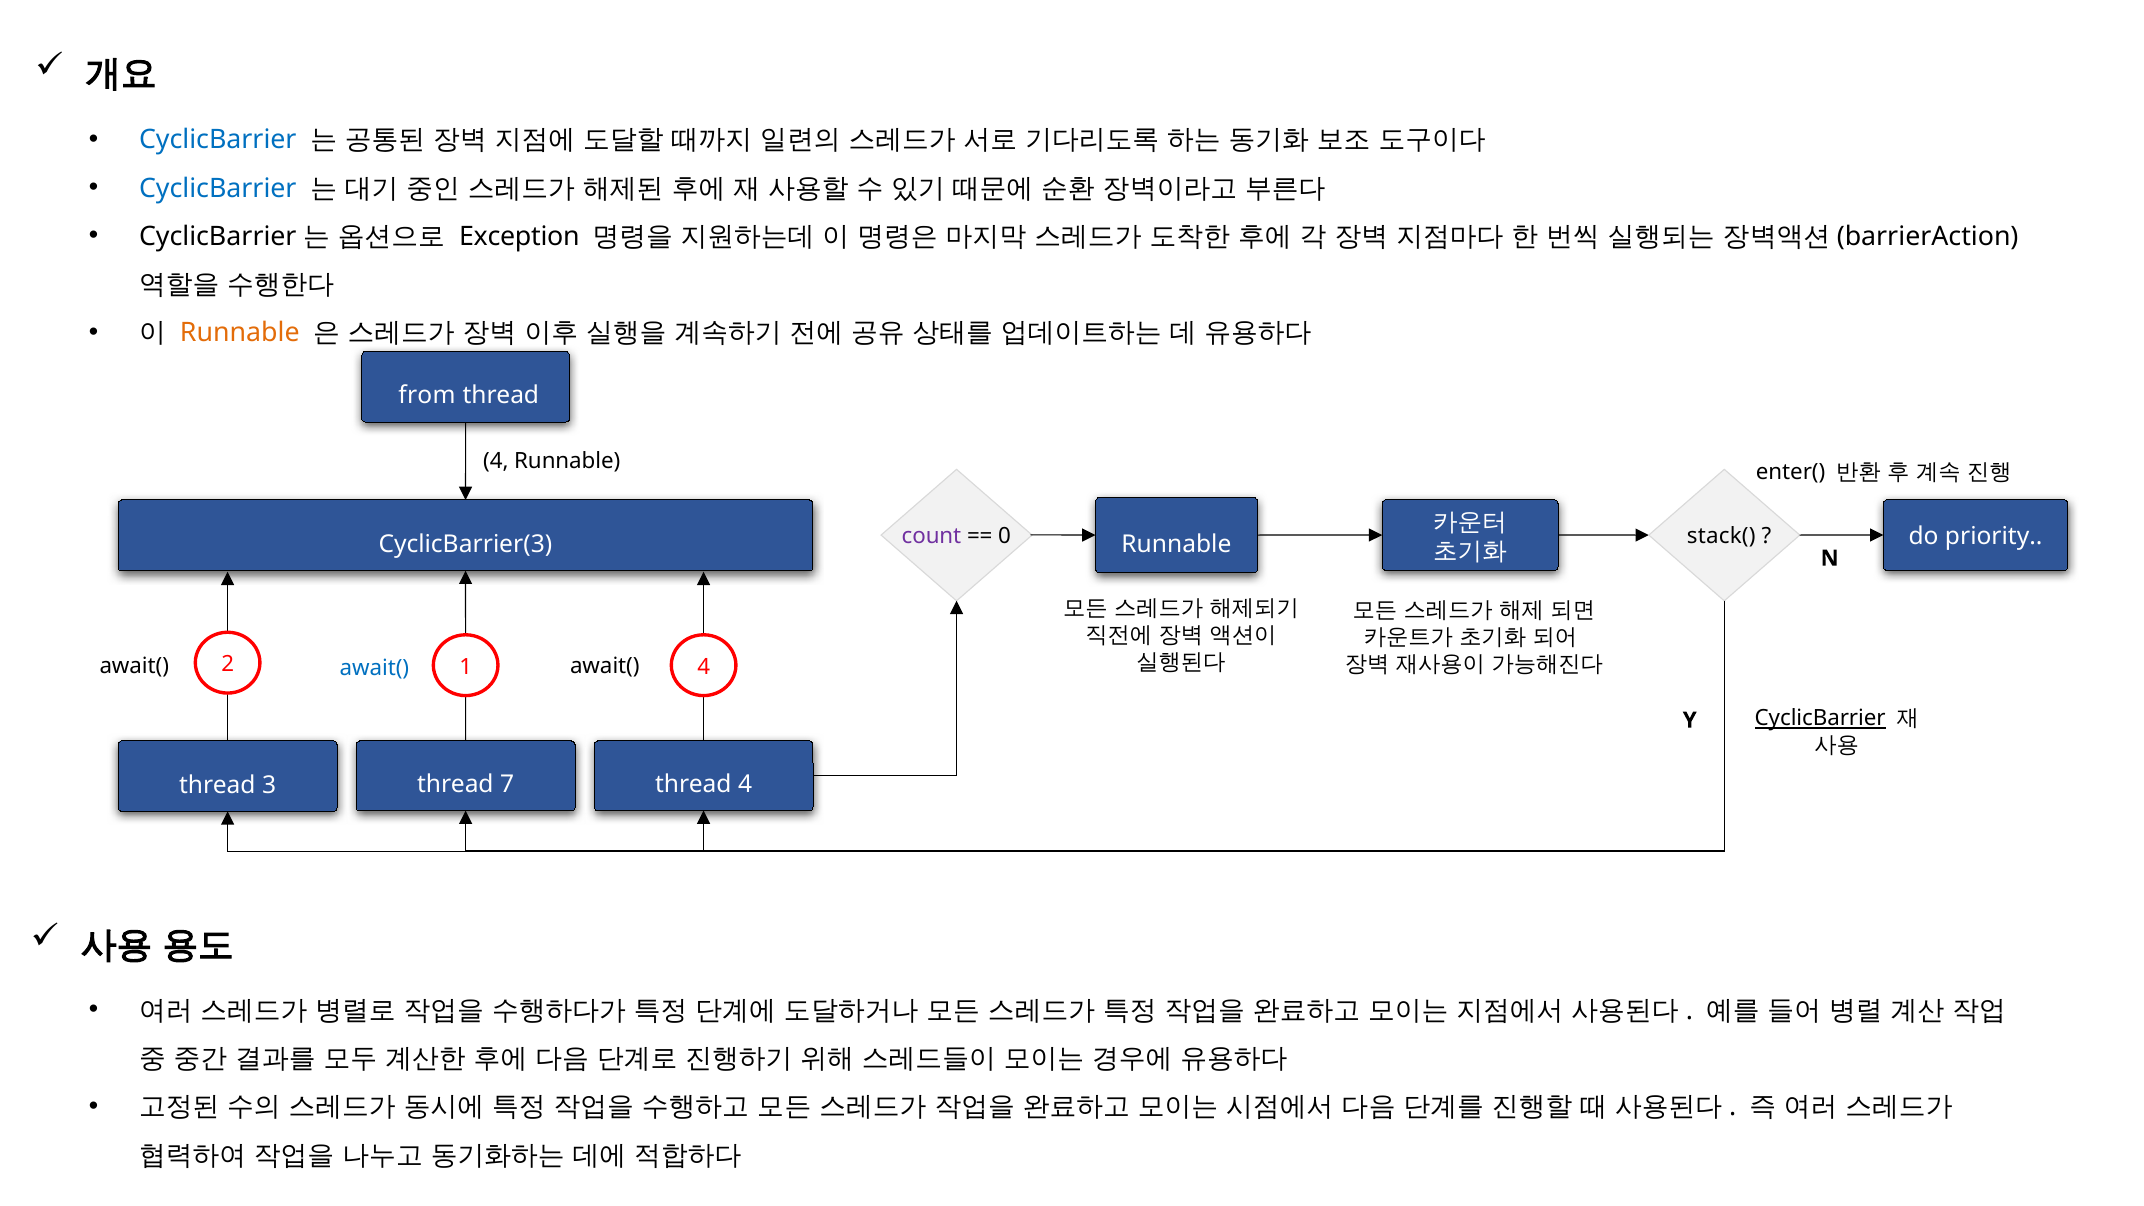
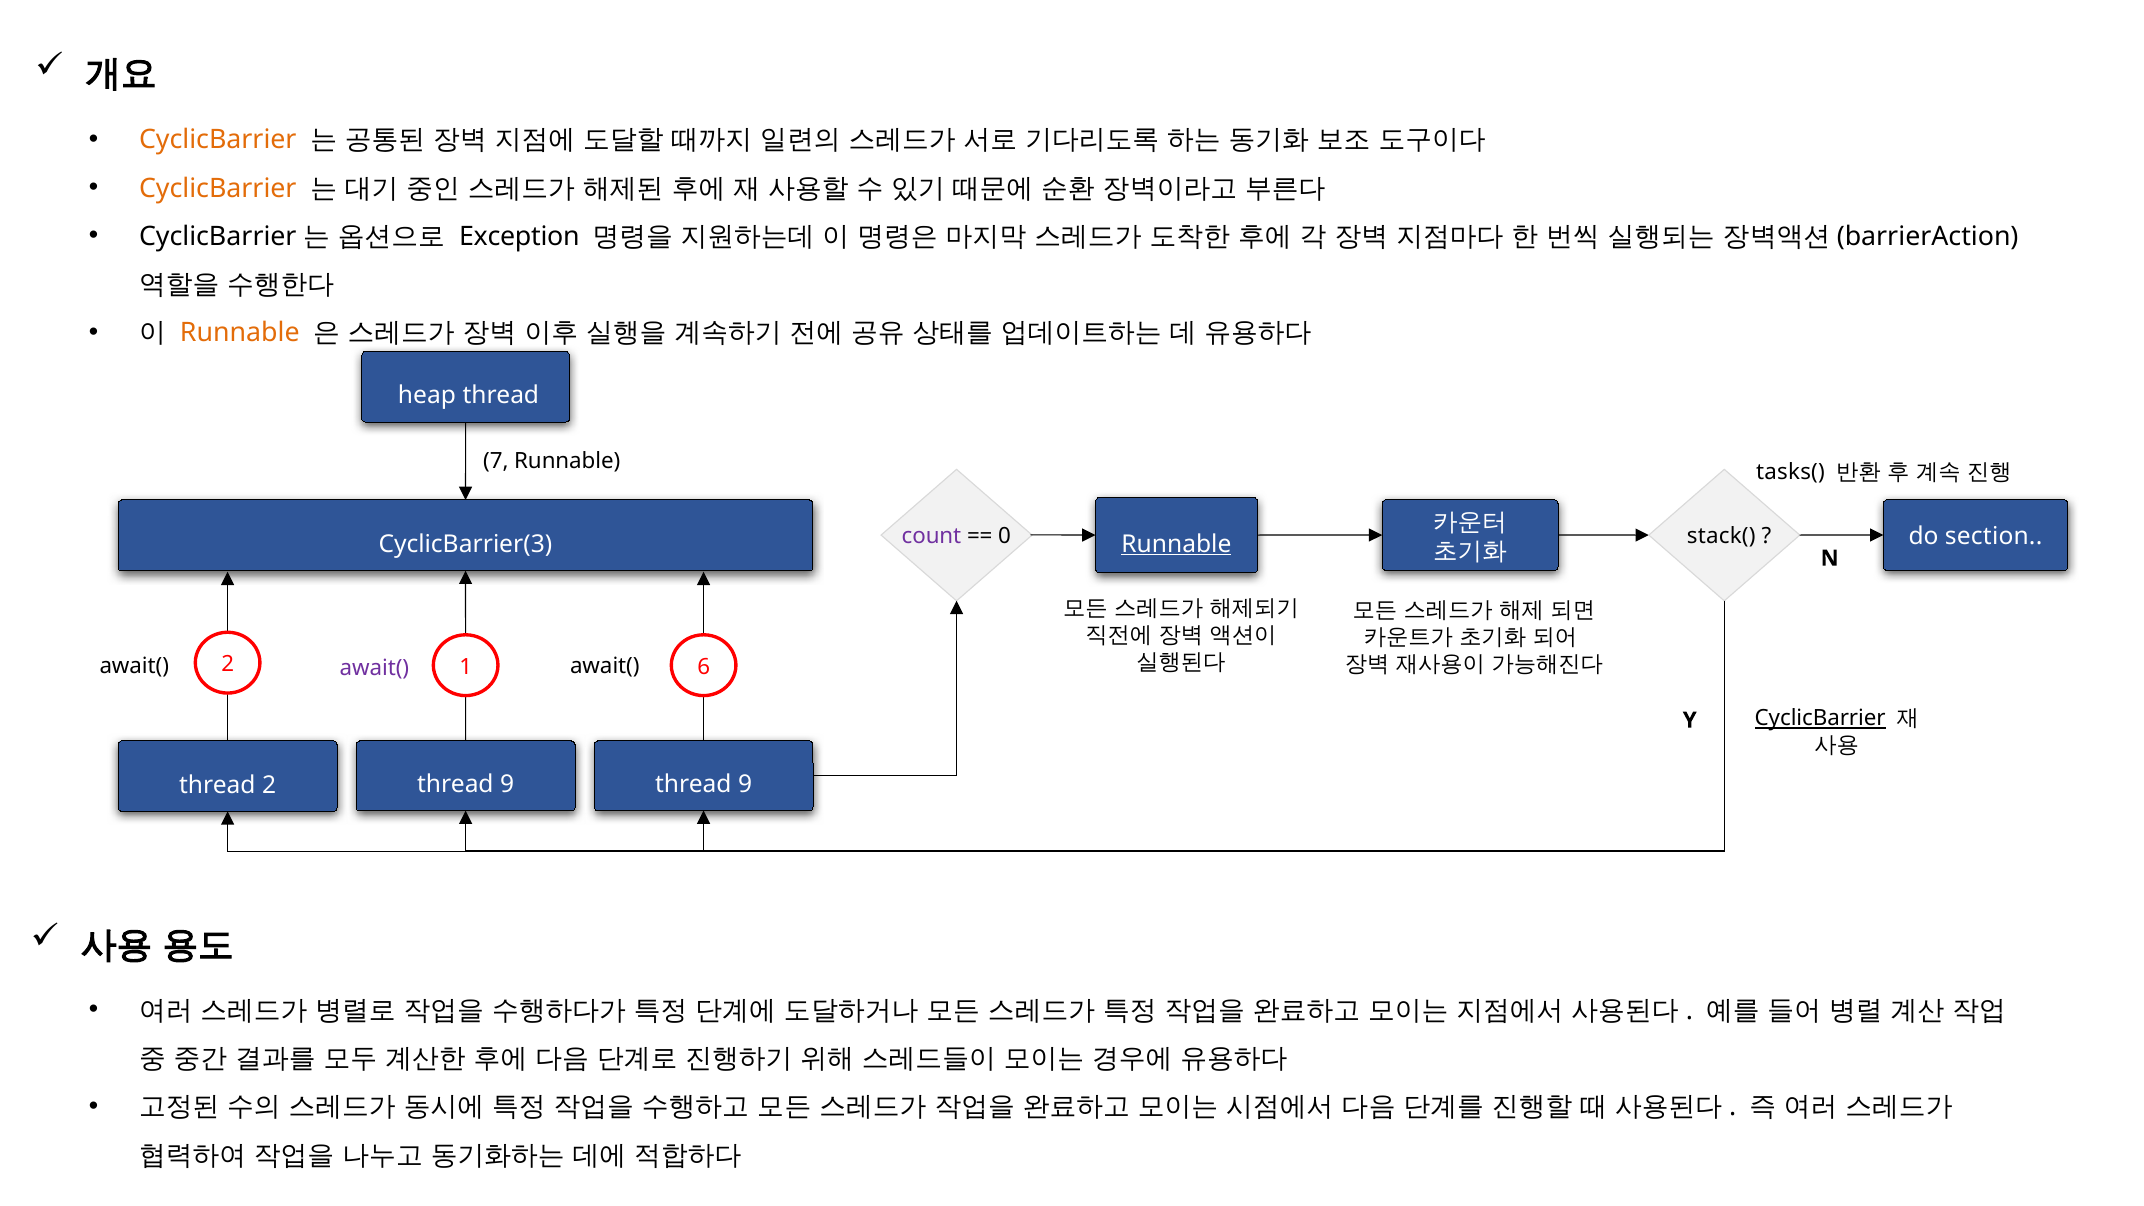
CyclicBarrier colour: blue -> orange (218, 140)
CyclicBarrier colour: blue -> orange (218, 188)
from: from -> heap (427, 396)
4: 4 -> 7 (496, 461)
enter(: enter( -> tasks( (1790, 472)
priority: priority -> section (1994, 537)
Runnable underline: none -> present (1176, 544)
1 4: 4 -> 6 (704, 667)
await( colour: blue -> purple (374, 668)
thread 3: 3 -> 2 (269, 785)
7: 7 -> 9 (507, 785)
4: 4 -> 9 (745, 785)
